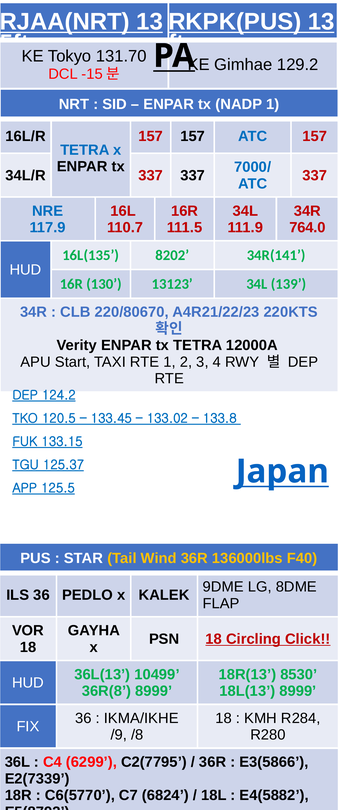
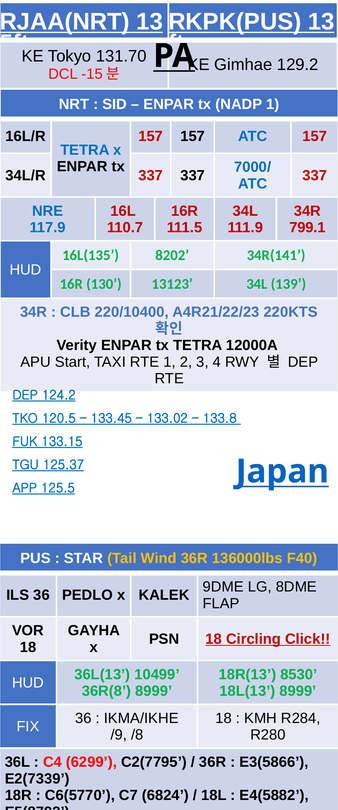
764.0: 764.0 -> 799.1 (307, 227)
220/80670: 220/80670 -> 220/10400 (132, 312)
